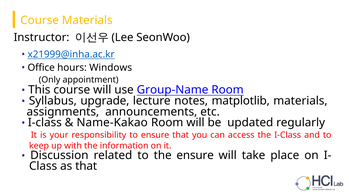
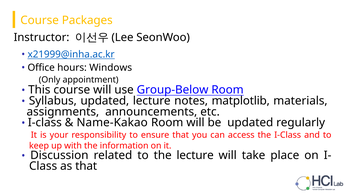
Course Materials: Materials -> Packages (87, 20)
Group-Name: Group-Name -> Group-Below (173, 90)
Syllabus upgrade: upgrade -> updated (105, 101)
the ensure: ensure -> lecture (195, 155)
